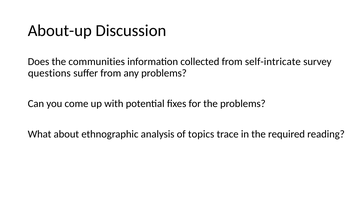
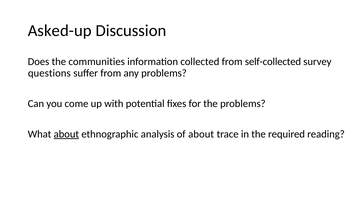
About-up: About-up -> Asked-up (60, 31)
self-intricate: self-intricate -> self-collected (273, 62)
about underline: none -> present (66, 134)
of topics: topics -> about (201, 134)
